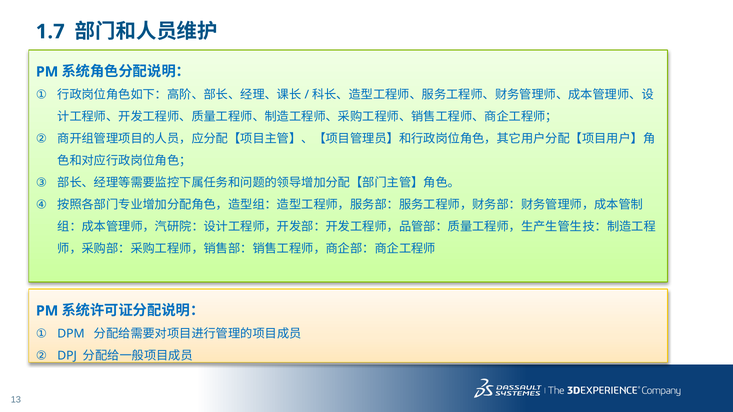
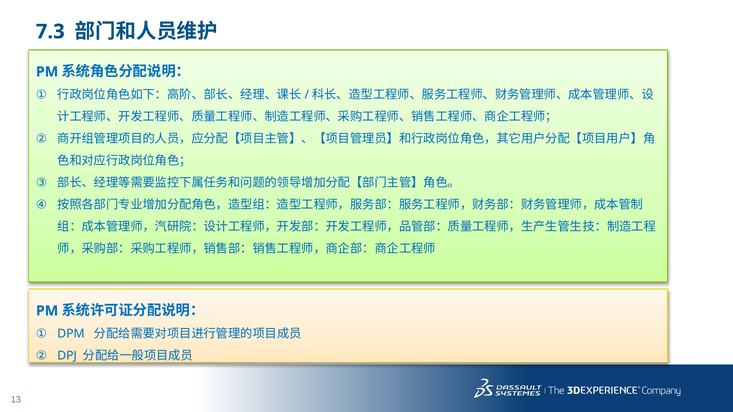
1.7: 1.7 -> 7.3 (50, 32)
